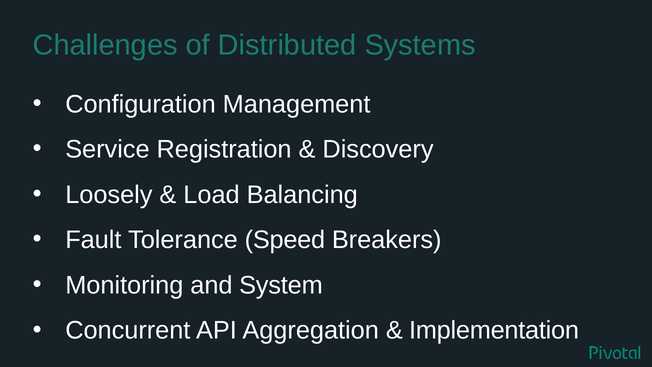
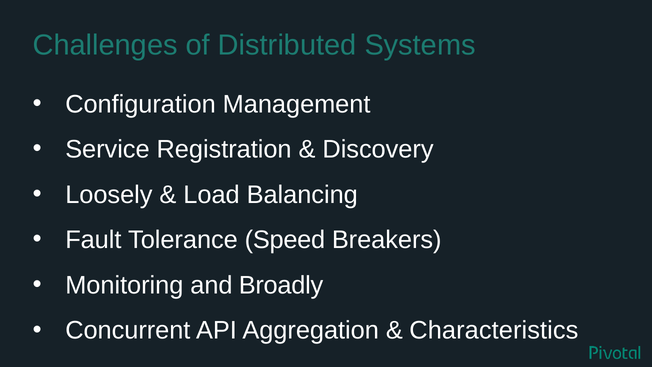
System: System -> Broadly (281, 285)
Implementation: Implementation -> Characteristics (494, 330)
